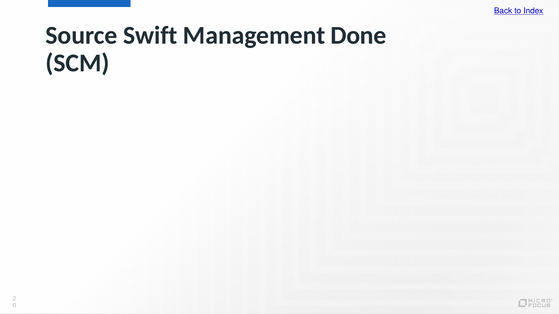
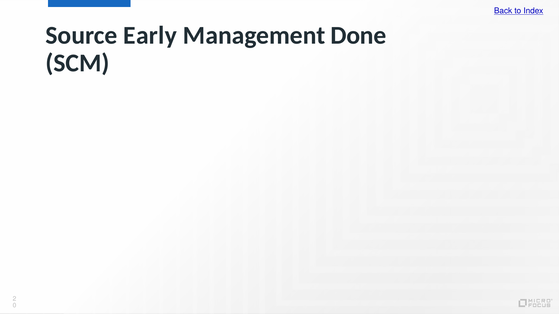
Swift: Swift -> Early (150, 35)
